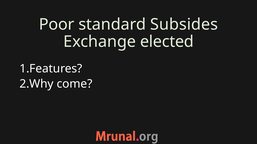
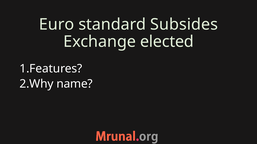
Poor: Poor -> Euro (57, 24)
come: come -> name (75, 84)
